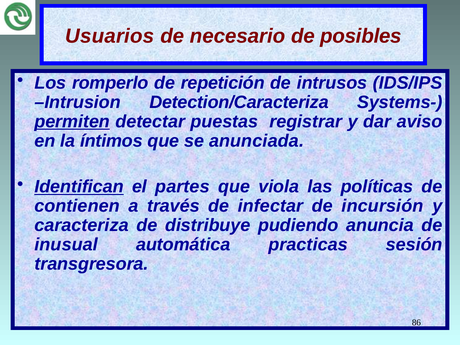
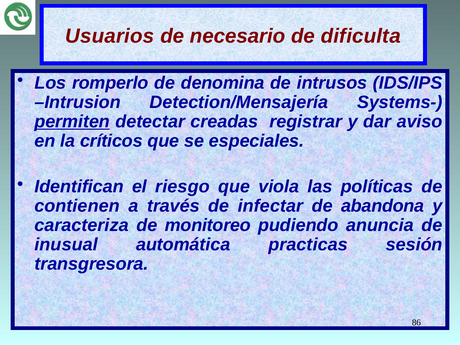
posibles: posibles -> dificulta (361, 36)
repetición: repetición -> denomina (223, 83)
Detection/Caracteriza: Detection/Caracteriza -> Detection/Mensajería (239, 102)
puestas: puestas -> creadas (224, 122)
íntimos: íntimos -> críticos (111, 141)
anunciada: anunciada -> especiales (257, 141)
Identifican underline: present -> none (79, 187)
partes: partes -> riesgo (182, 187)
incursión: incursión -> abandona (383, 206)
distribuye: distribuye -> monitoreo (208, 225)
